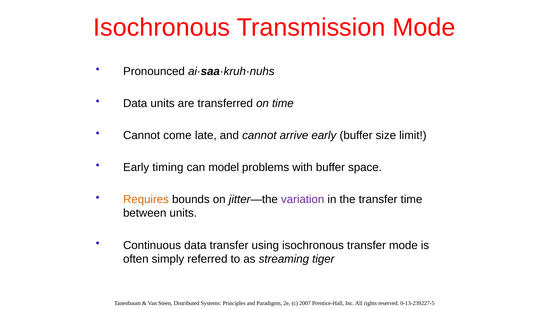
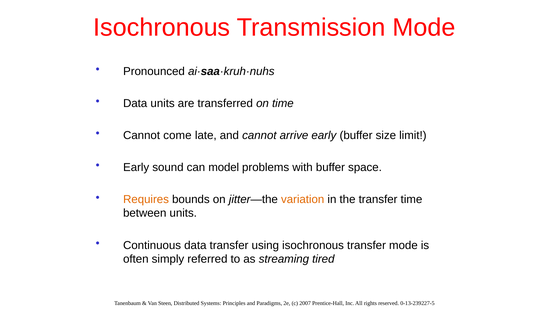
timing: timing -> sound (168, 167)
variation colour: purple -> orange (303, 199)
tiger: tiger -> tired (323, 259)
